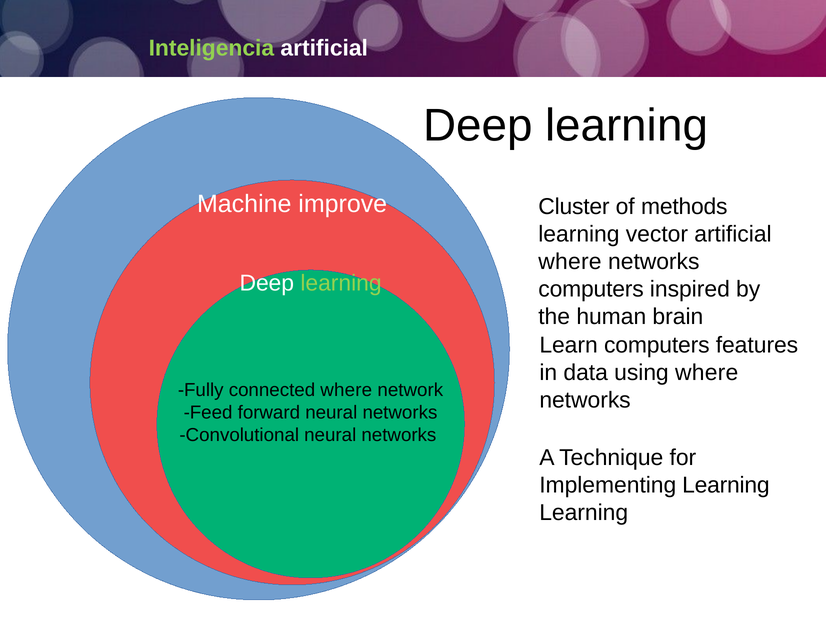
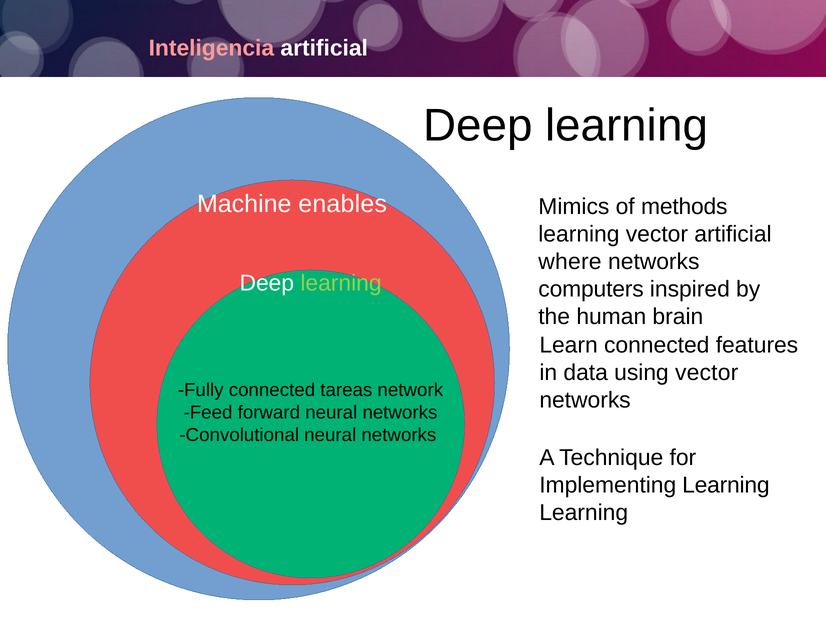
Inteligencia colour: light green -> pink (211, 48)
improve: improve -> enables (343, 204)
Cluster: Cluster -> Mimics (574, 206)
Learn computers: computers -> connected (657, 345)
using where: where -> vector (707, 372)
connected where: where -> tareas (346, 390)
